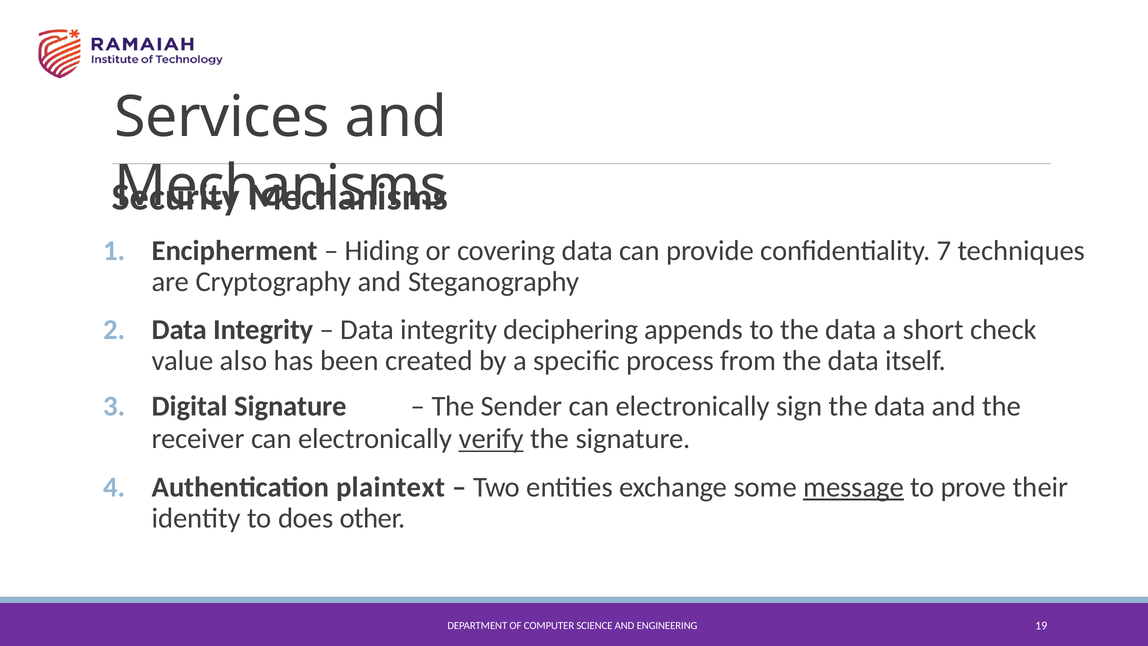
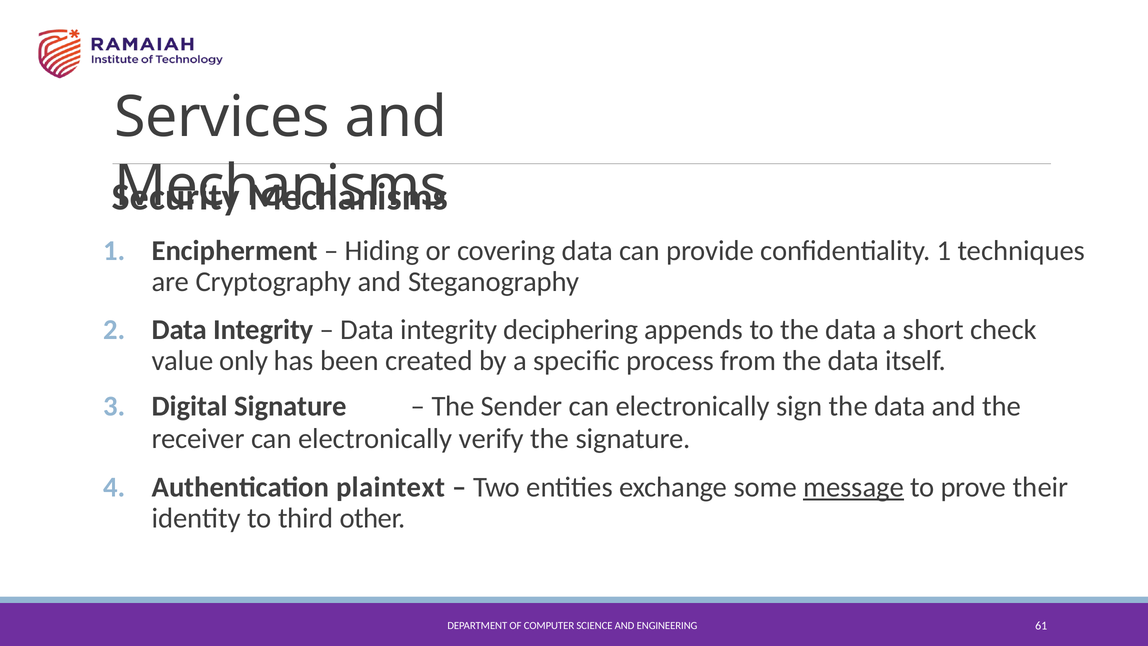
confidentiality 7: 7 -> 1 (944, 251)
also: also -> only (244, 361)
verify underline: present -> none (491, 439)
does: does -> third (306, 518)
19: 19 -> 61 (1041, 625)
